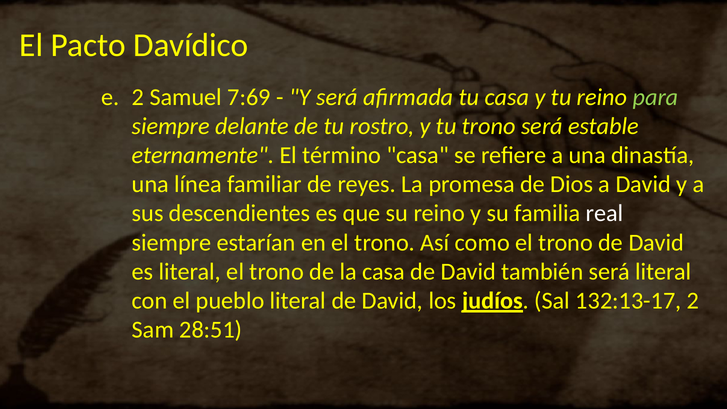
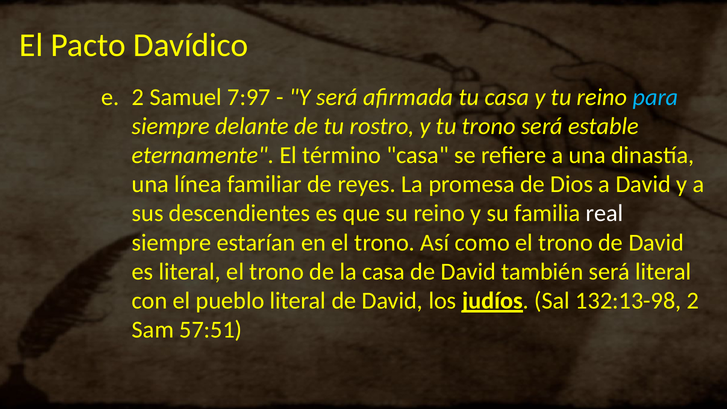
7:69: 7:69 -> 7:97 (249, 97)
para colour: light green -> light blue (656, 97)
132:13-17: 132:13-17 -> 132:13-98 (628, 301)
28:51: 28:51 -> 57:51 (211, 330)
